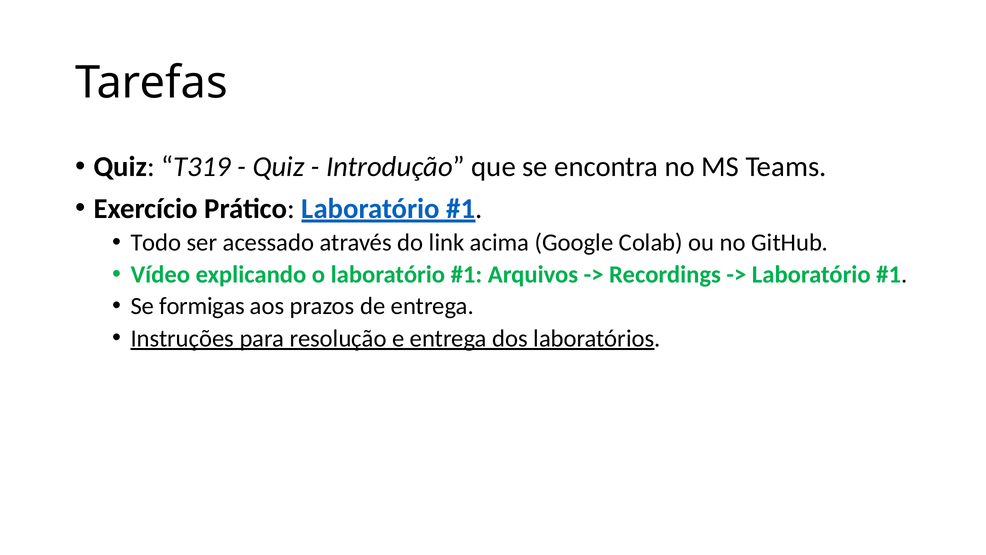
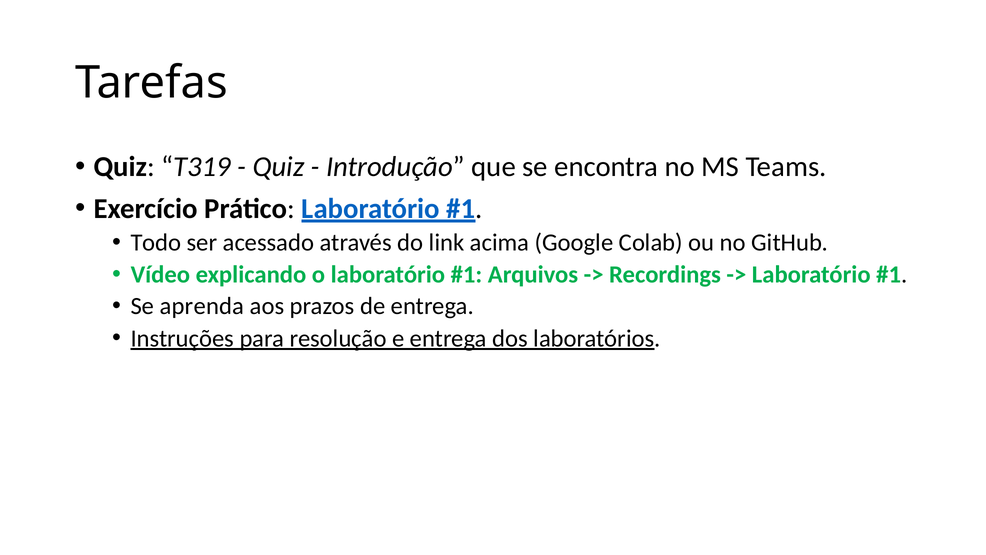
formigas: formigas -> aprenda (202, 306)
